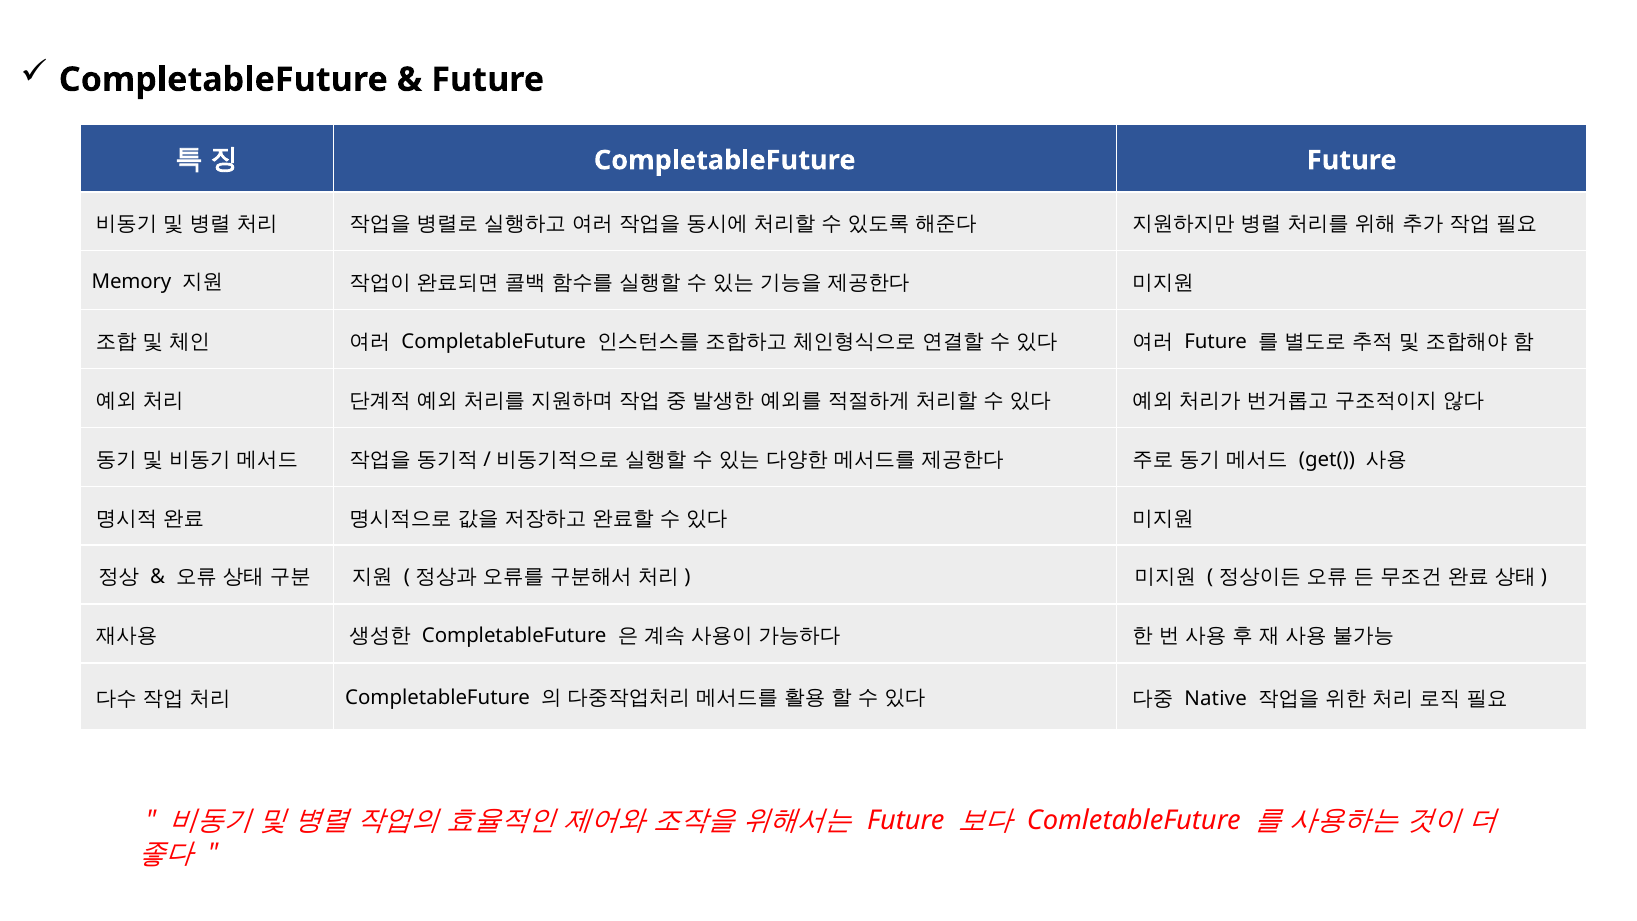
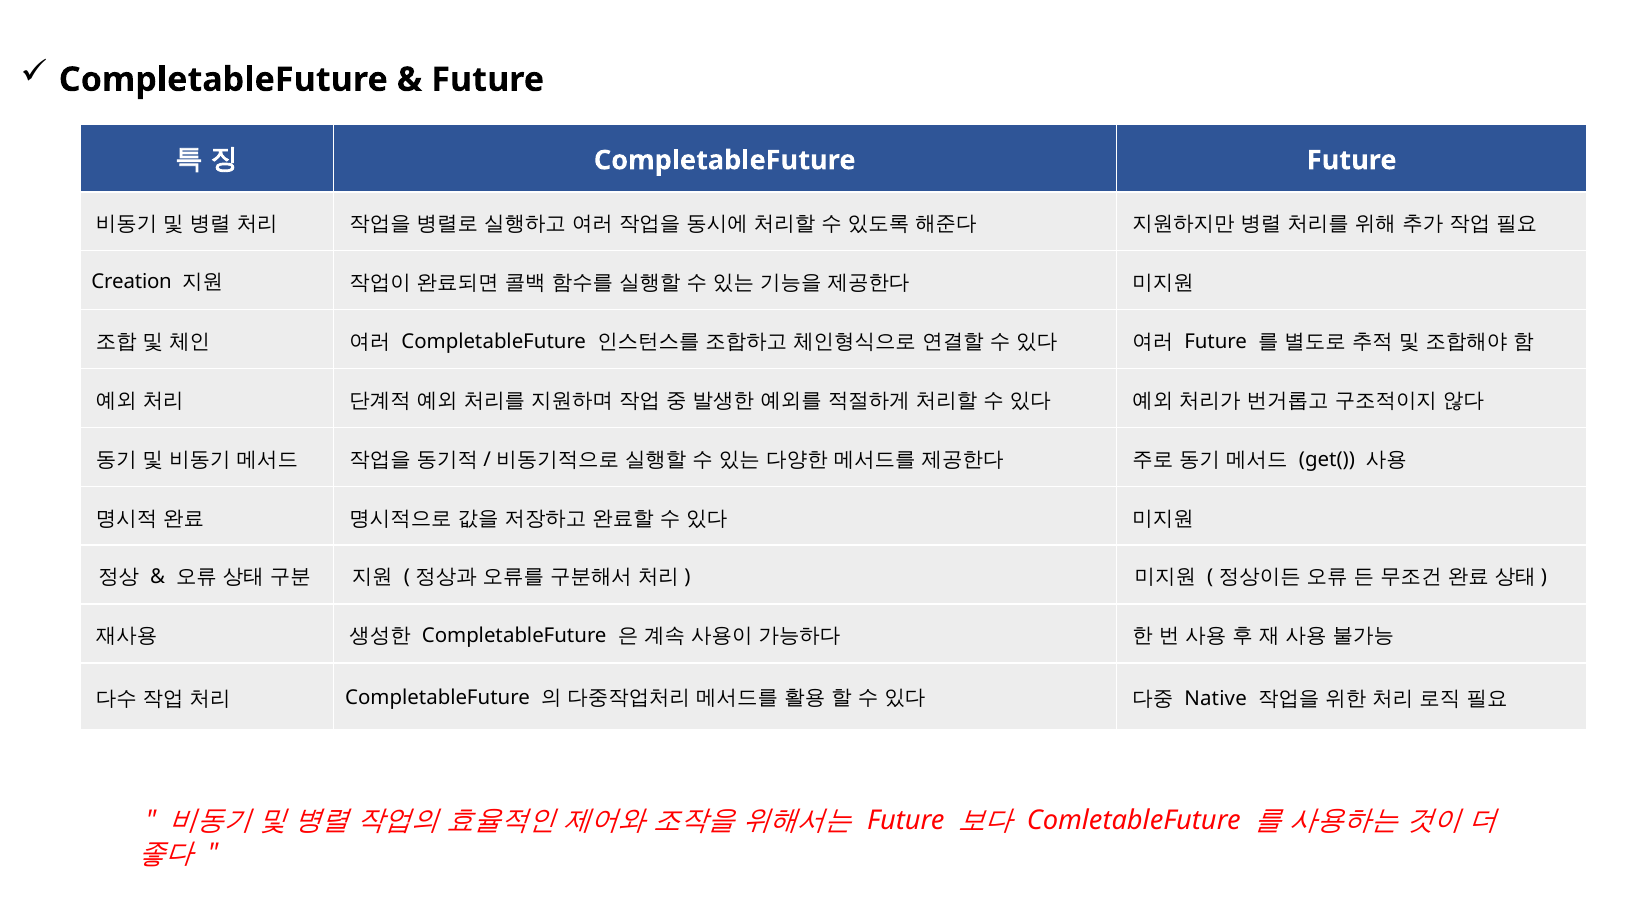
Memory: Memory -> Creation (132, 282)
